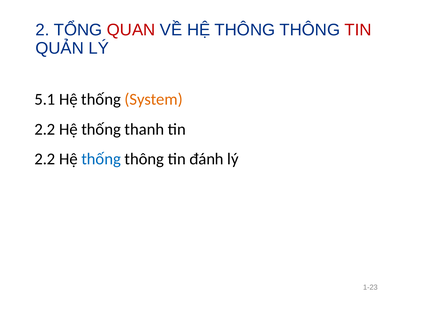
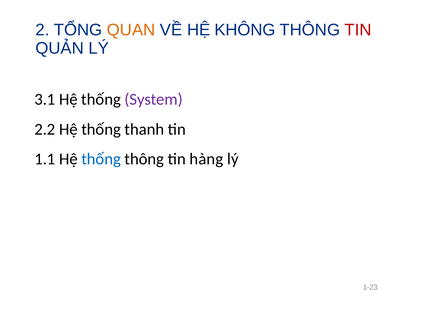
QUAN colour: red -> orange (131, 30)
HỆ THÔNG: THÔNG -> KHÔNG (245, 30)
5.1: 5.1 -> 3.1 (45, 99)
System colour: orange -> purple (154, 99)
2.2: 2.2 -> 1.1 (45, 159)
đánh: đánh -> hàng (206, 159)
